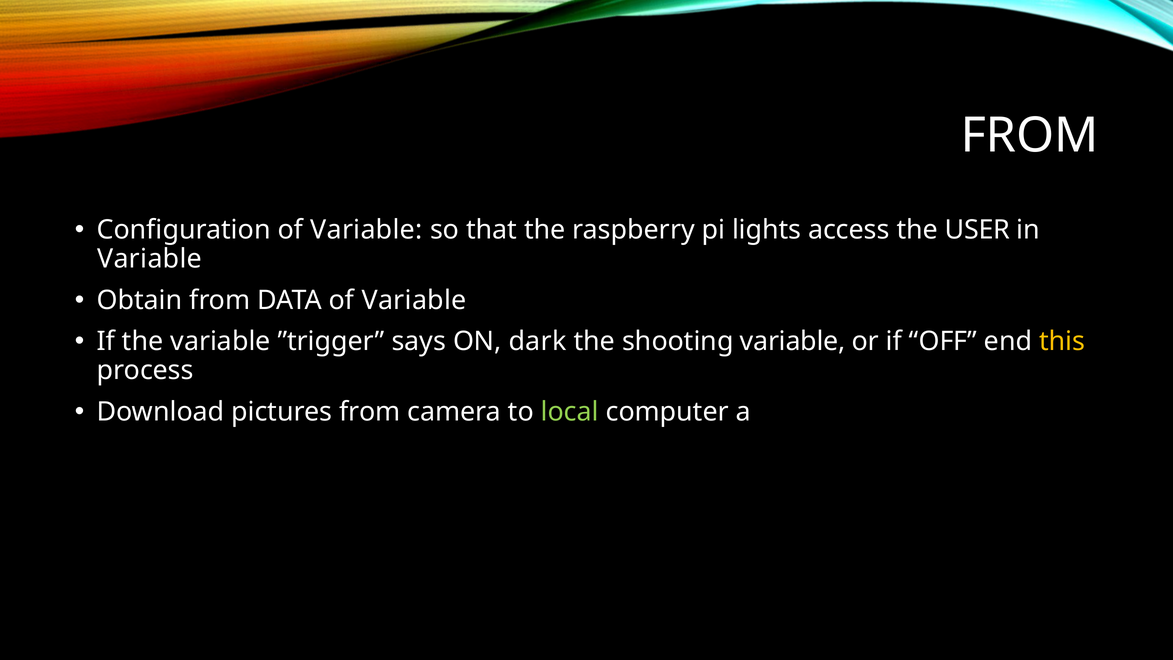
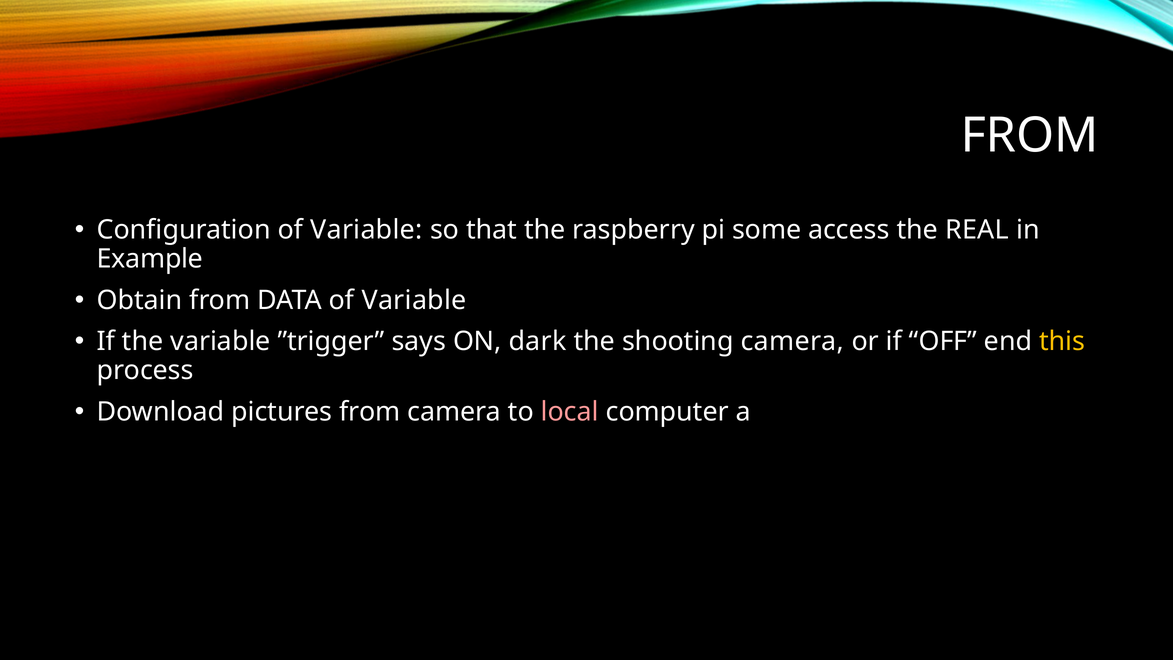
lights: lights -> some (767, 230)
USER: USER -> REAL (977, 230)
Variable: Variable -> Example (150, 259)
shooting variable: variable -> camera (792, 341)
local colour: light green -> pink (570, 412)
